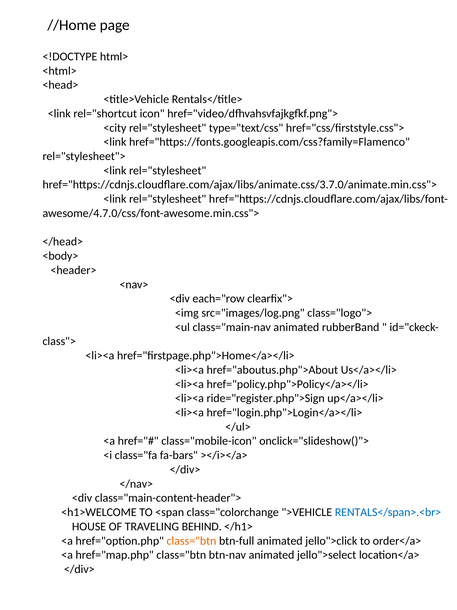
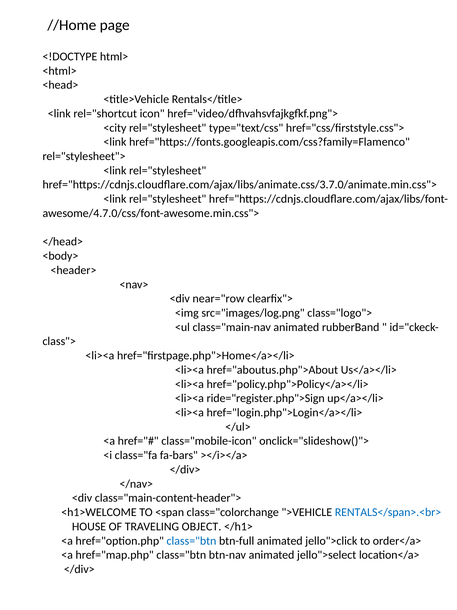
each="row: each="row -> near="row (219, 298)
BEHIND: BEHIND -> OBJECT (202, 526)
class="btn colour: orange -> blue (191, 540)
